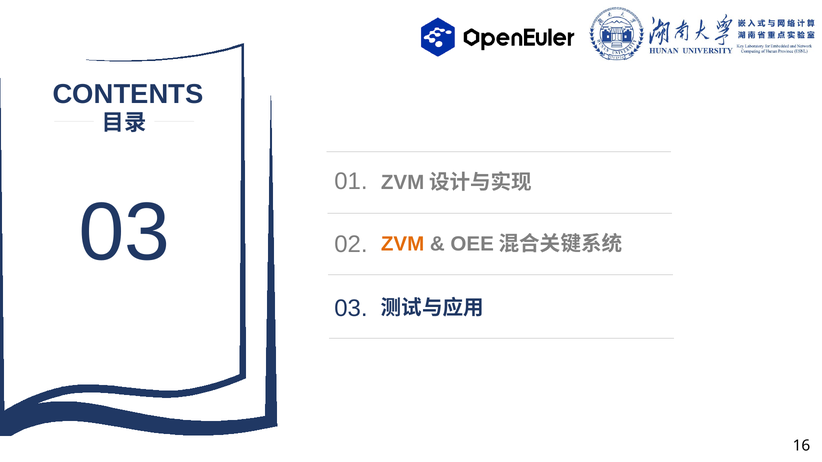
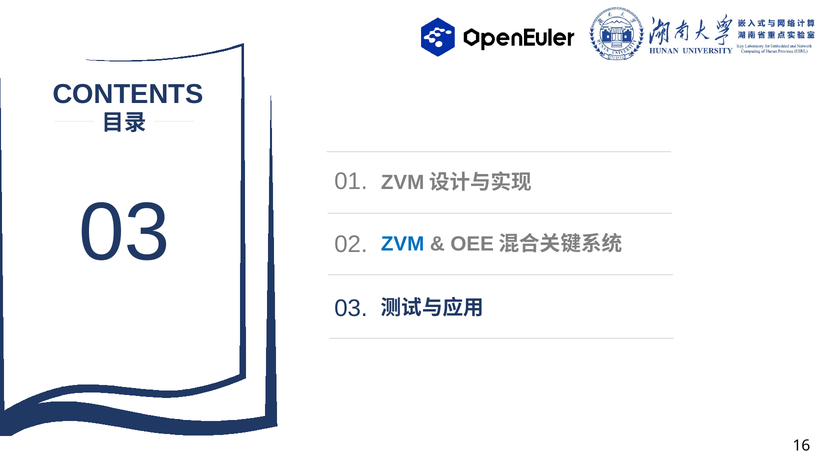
ZVM colour: orange -> blue (403, 244)
